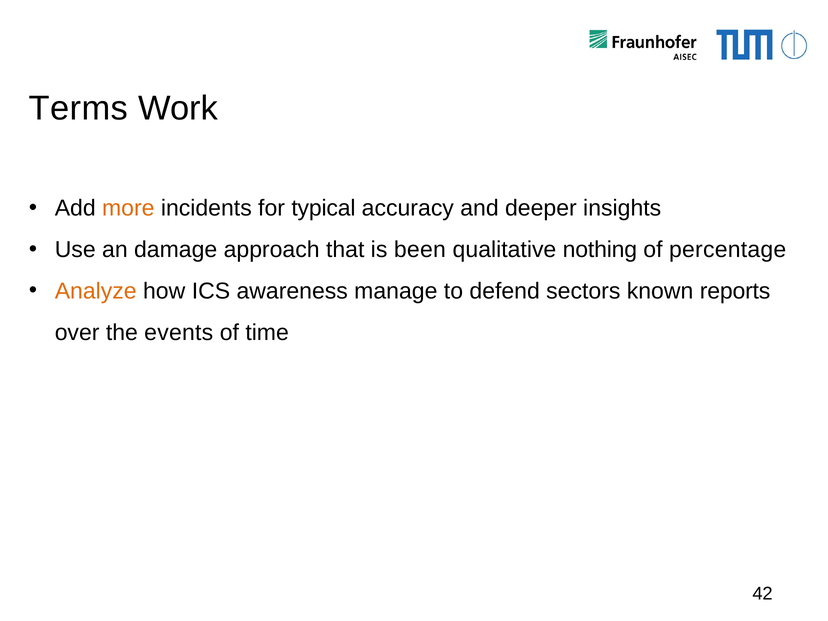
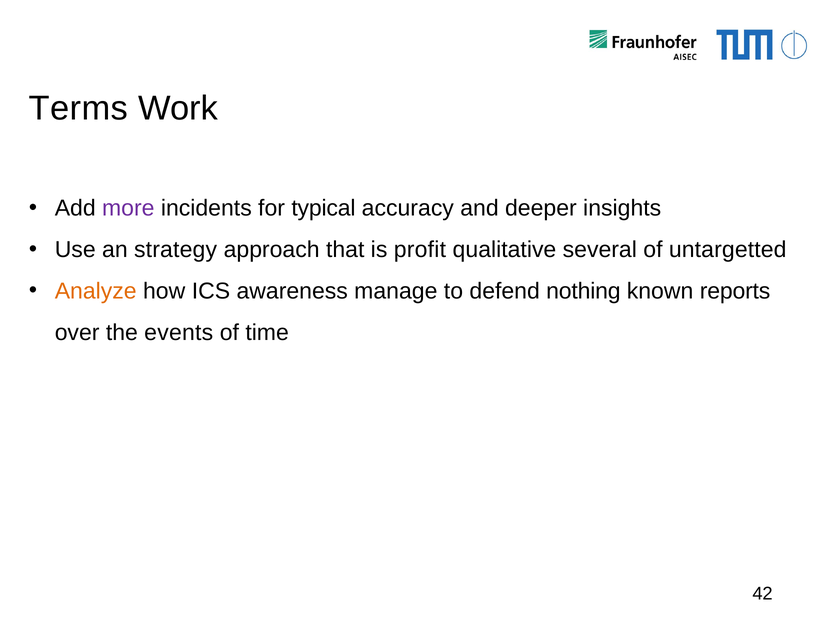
more colour: orange -> purple (128, 208)
damage: damage -> strategy (176, 250)
been: been -> profit (420, 250)
nothing: nothing -> several (600, 250)
percentage: percentage -> untargetted (728, 250)
sectors: sectors -> nothing (583, 291)
